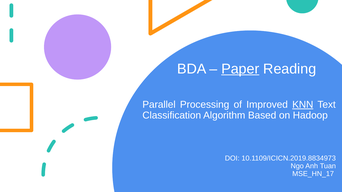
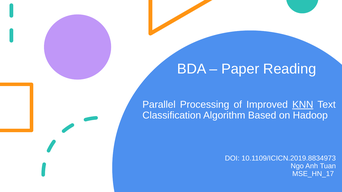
Paper underline: present -> none (240, 69)
